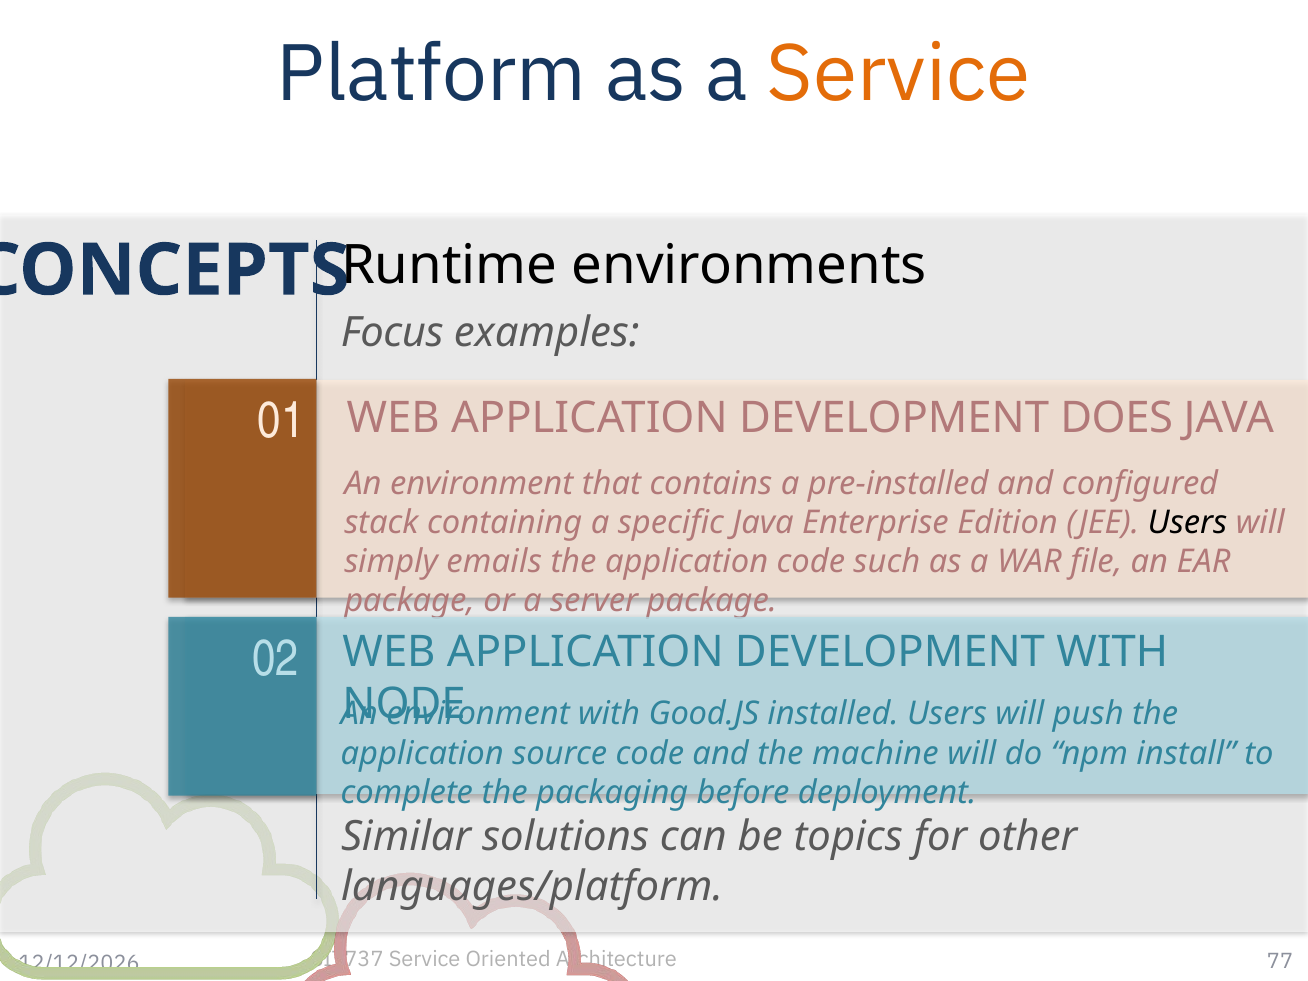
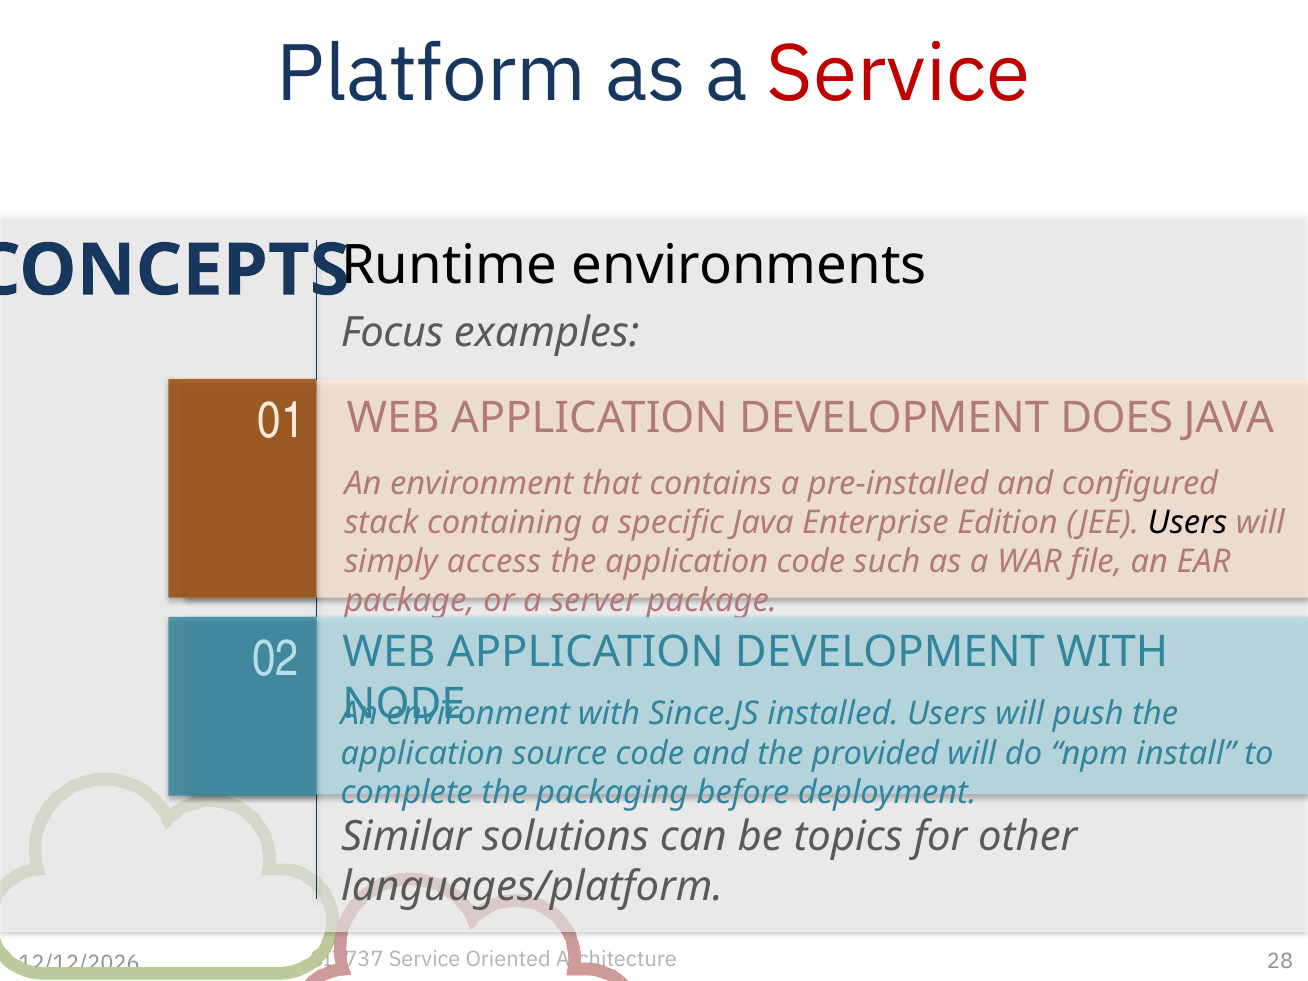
Service colour: orange -> red (899, 74)
emails: emails -> access (494, 562)
Good.JS: Good.JS -> Since.JS (704, 714)
machine: machine -> provided (876, 753)
77: 77 -> 28 (1280, 961)
